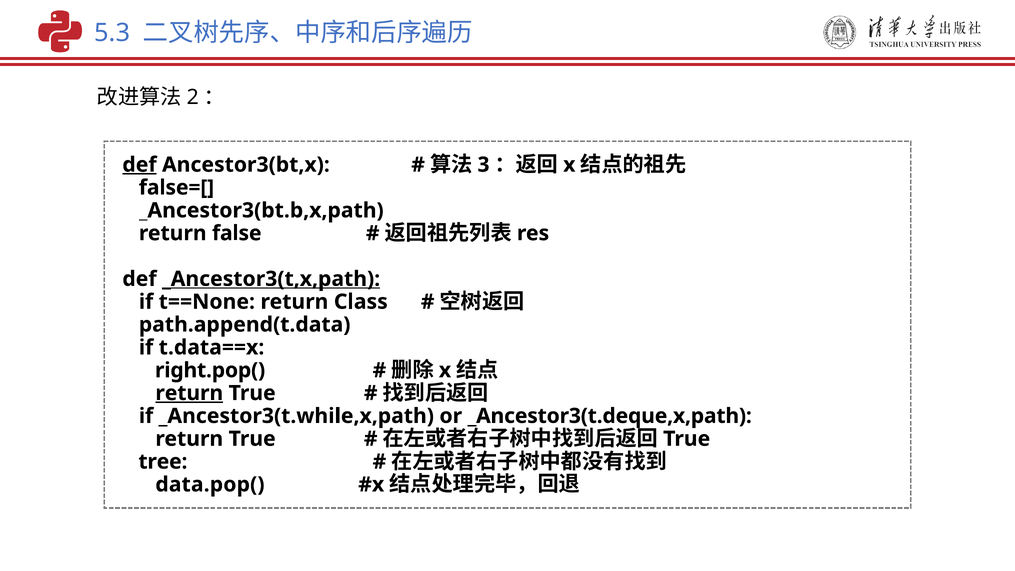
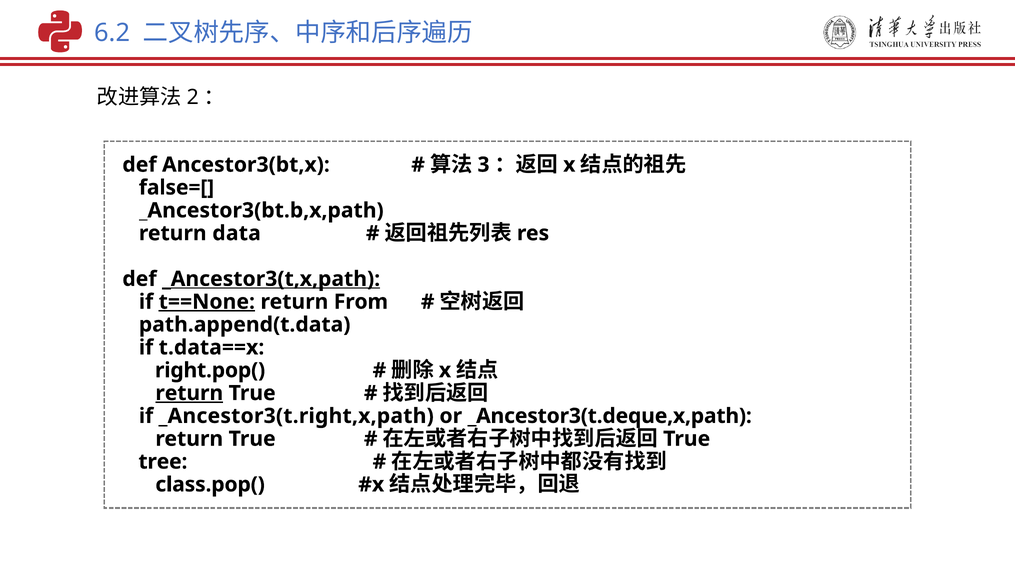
5.3: 5.3 -> 6.2 (112, 33)
def underline: present -> none (139, 165)
false: false -> data (237, 233)
t==None underline: none -> present (207, 302)
Class: Class -> From (361, 302)
_Ancestor3(t.while,x,path: _Ancestor3(t.while,x,path -> _Ancestor3(t.right,x,path (296, 416)
data.pop(: data.pop( -> class.pop( (210, 484)
